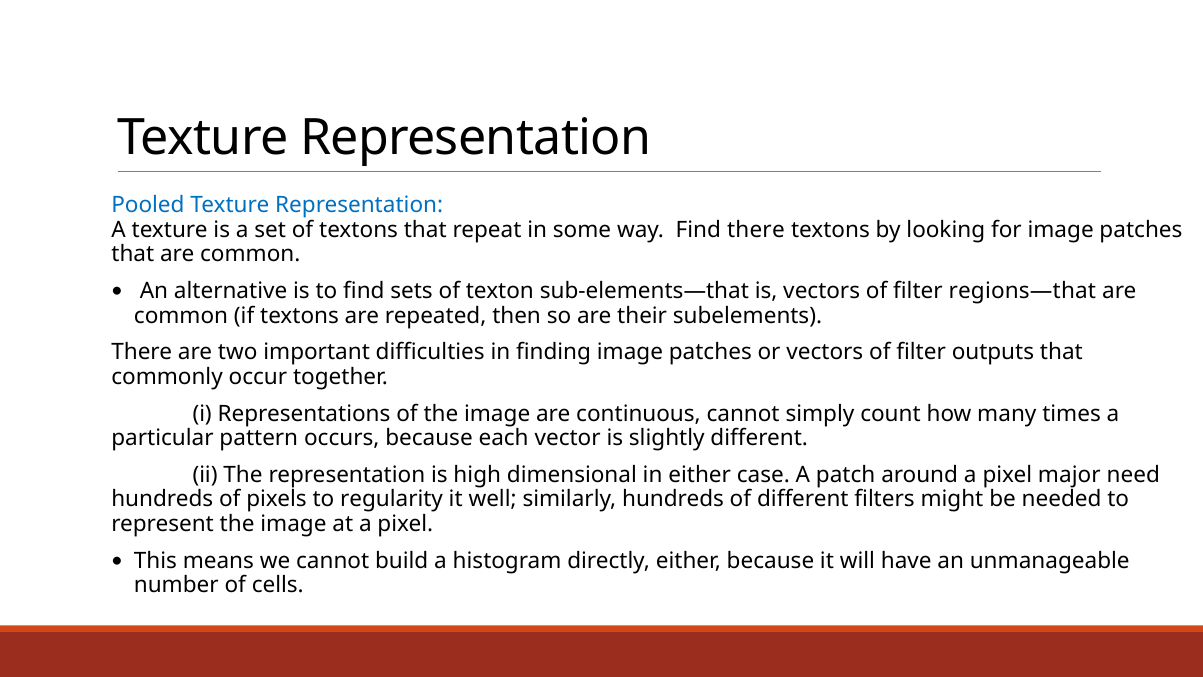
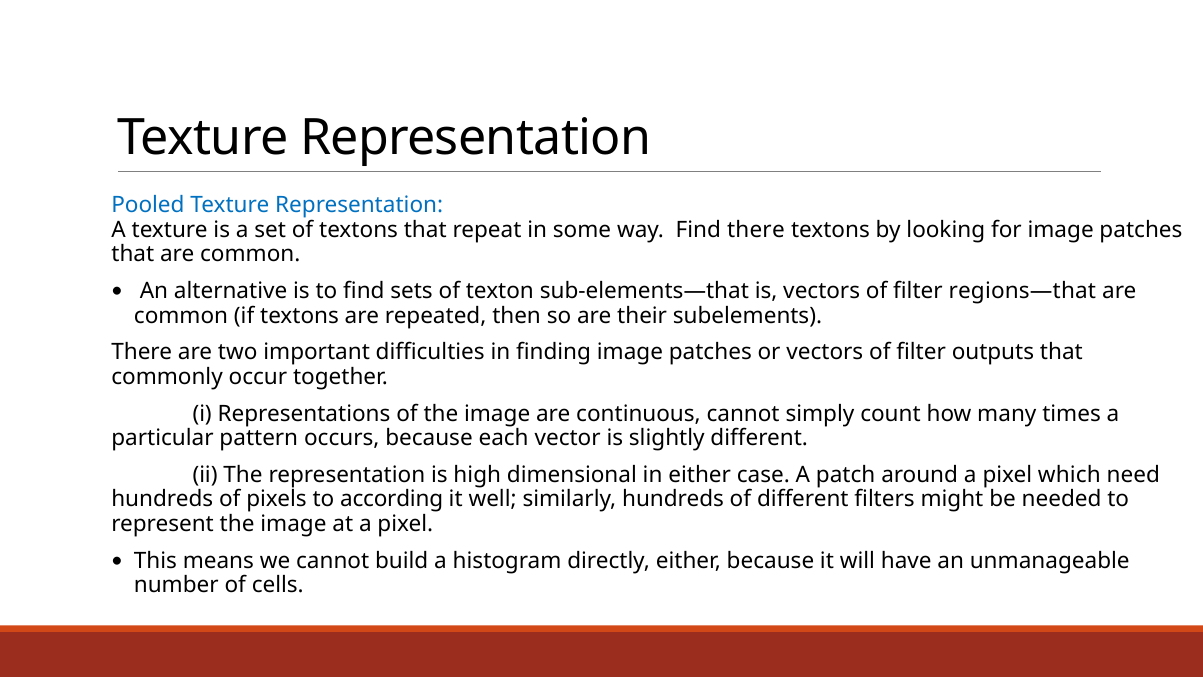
major: major -> which (1069, 475)
regularity: regularity -> according (392, 499)
